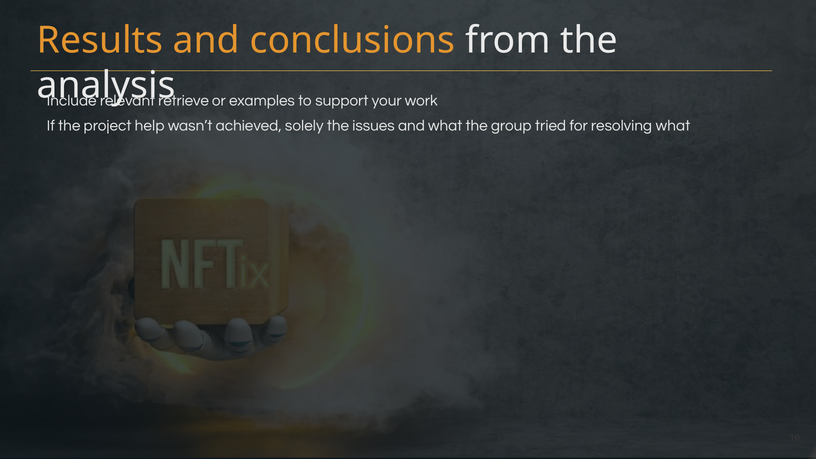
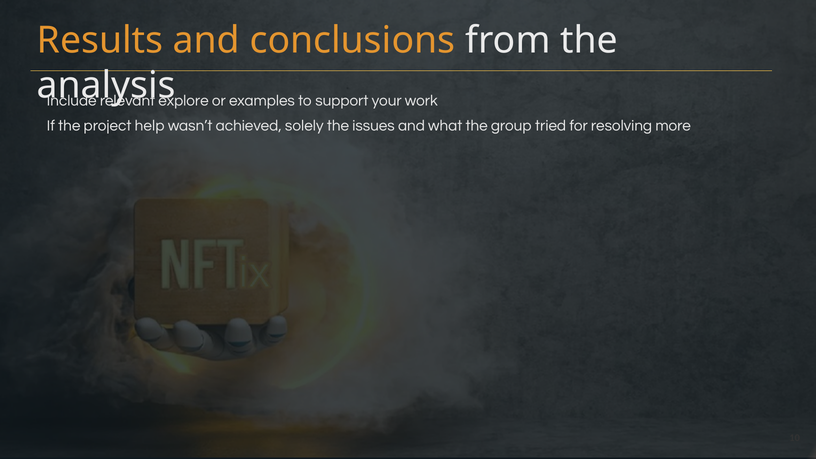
retrieve: retrieve -> explore (183, 101)
resolving what: what -> more (673, 126)
